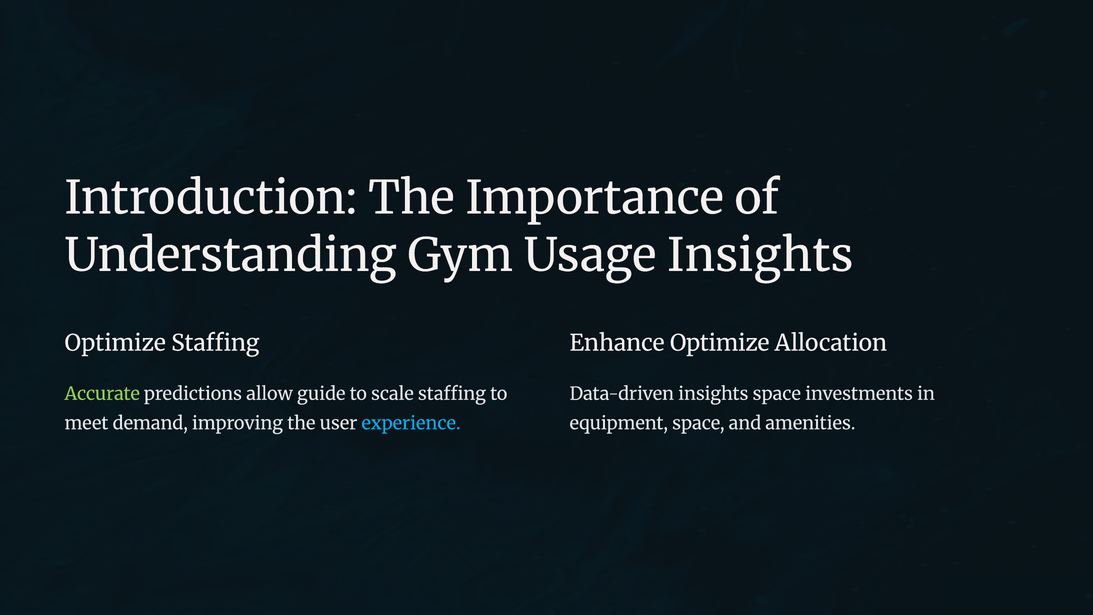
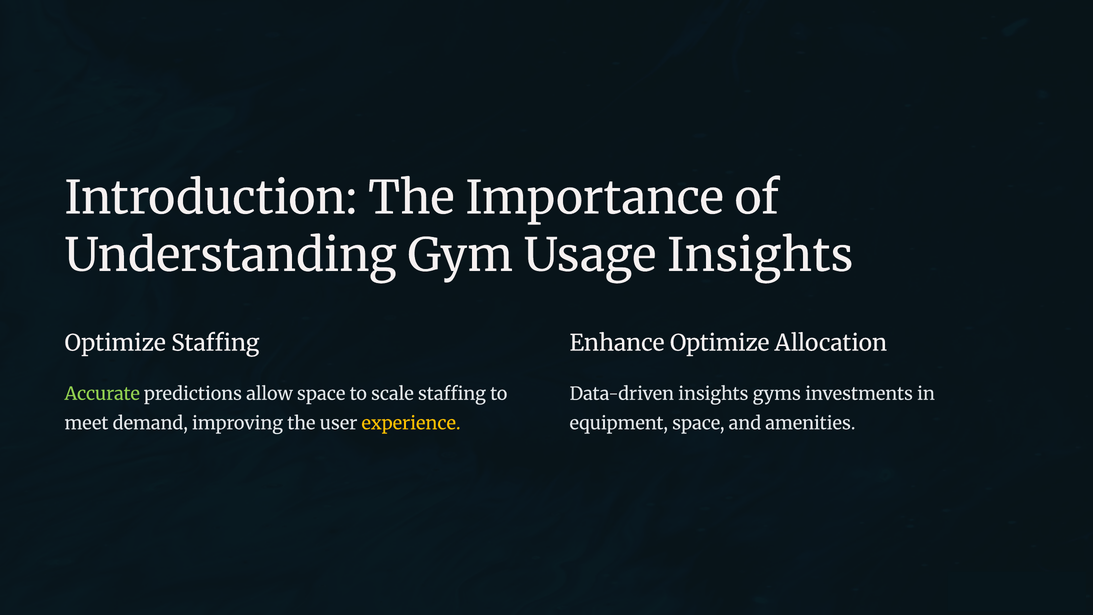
allow guide: guide -> space (321, 394)
insights space: space -> gyms (777, 394)
experience colour: light blue -> yellow (411, 423)
